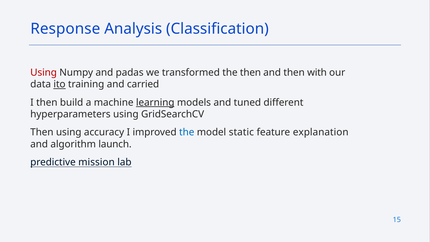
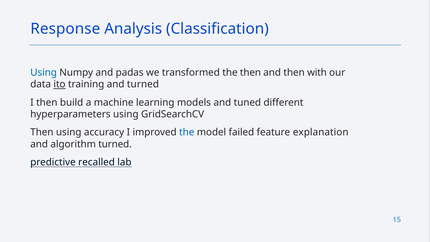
Using colour: red -> blue (44, 73)
and carried: carried -> turned (143, 84)
learning underline: present -> none (155, 102)
static: static -> failed (241, 132)
algorithm launch: launch -> turned (115, 144)
mission: mission -> recalled (97, 162)
